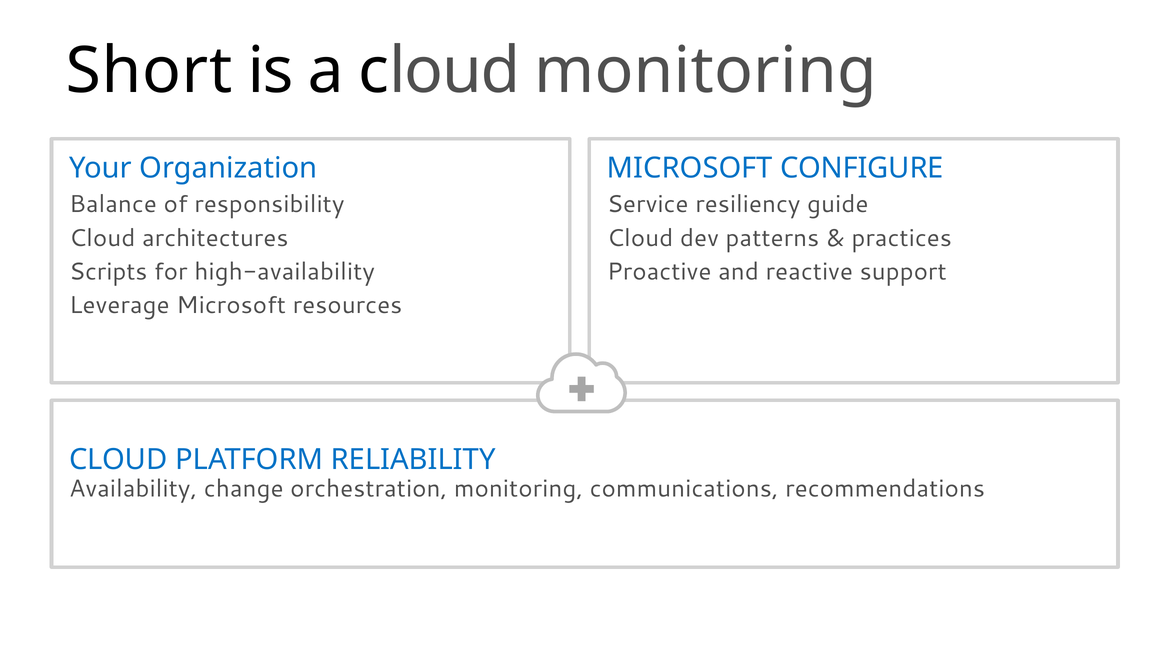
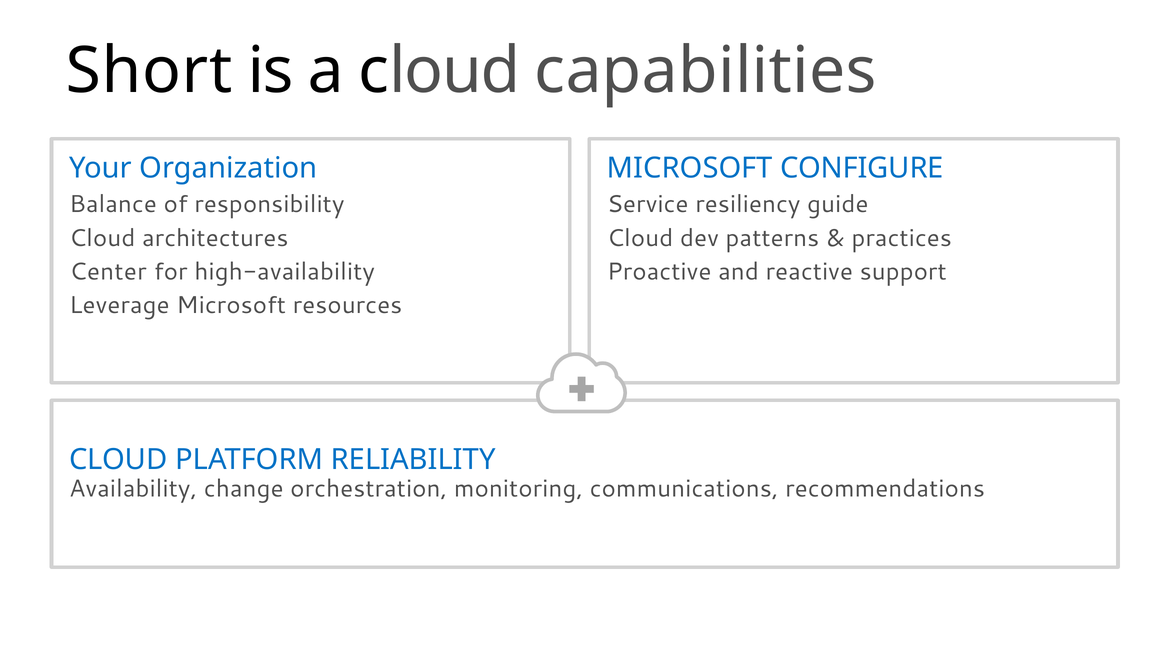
cloud monitoring: monitoring -> capabilities (706, 71)
Scripts: Scripts -> Center (108, 271)
